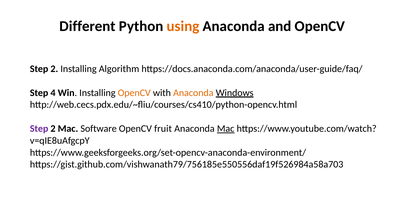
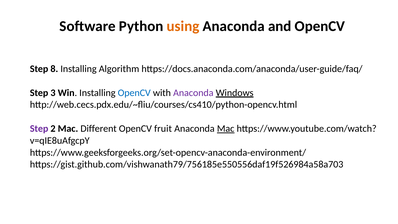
Different: Different -> Software (88, 26)
2: 2 -> 8 (54, 69)
4: 4 -> 3 (53, 93)
OpenCV colour: orange -> blue (134, 93)
Anaconda colour: orange -> purple (193, 93)
Software: Software -> Different (99, 129)
